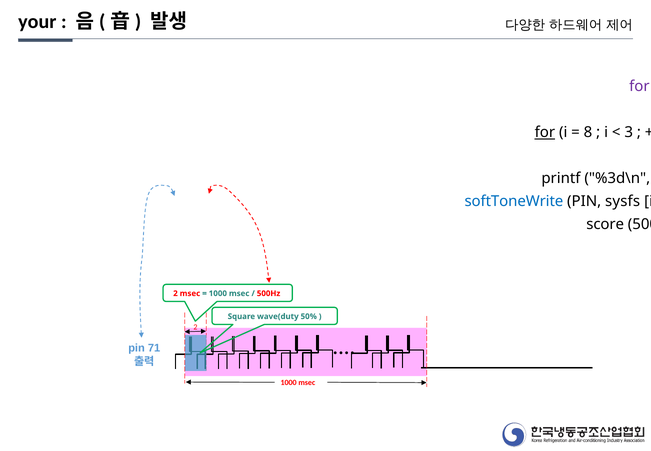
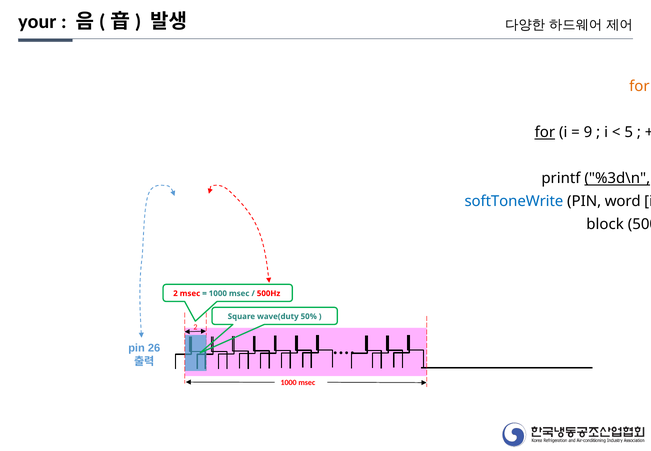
for colour: purple -> orange (639, 86)
8: 8 -> 9 (588, 132)
3: 3 -> 5 (629, 132)
%3d\n underline: none -> present (617, 178)
sysfs: sysfs -> word (623, 201)
score: score -> block (605, 224)
71: 71 -> 26 (154, 348)
